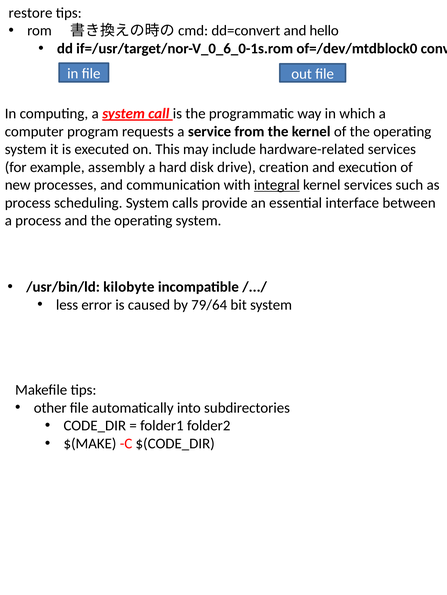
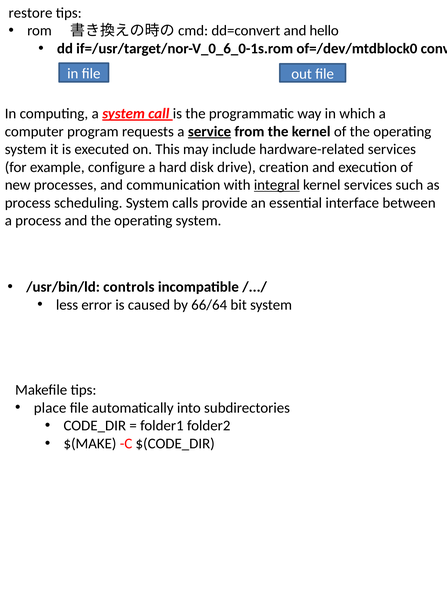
service underline: none -> present (210, 132)
assembly: assembly -> configure (116, 167)
kilobyte: kilobyte -> controls (129, 287)
79/64: 79/64 -> 66/64 (209, 305)
other: other -> place (50, 409)
